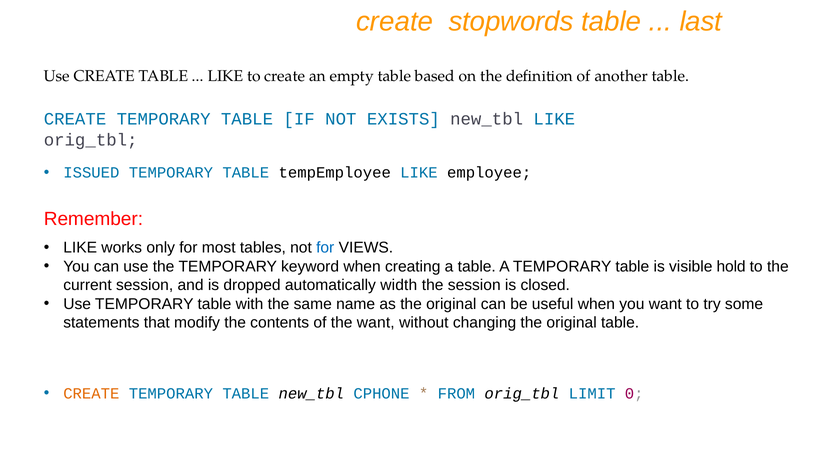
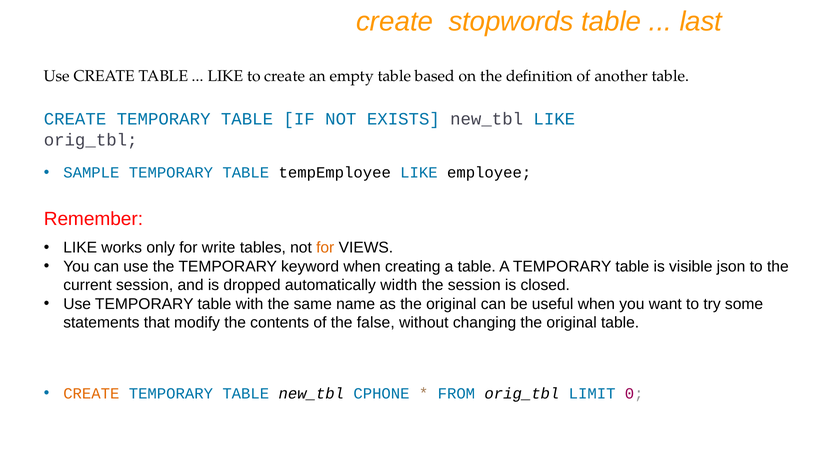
ISSUED: ISSUED -> SAMPLE (91, 173)
most: most -> write (219, 248)
for colour: blue -> orange (325, 248)
hold: hold -> json (731, 266)
the want: want -> false (376, 323)
